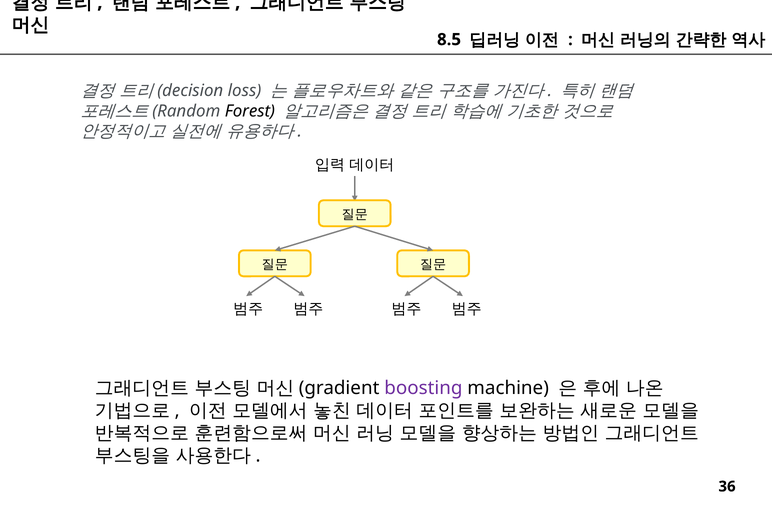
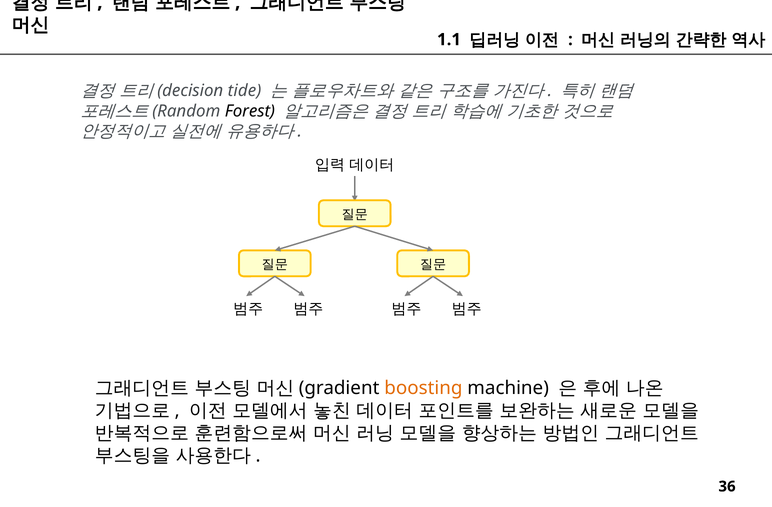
8.5: 8.5 -> 1.1 (449, 40)
loss: loss -> tide (244, 91)
boosting colour: purple -> orange (423, 388)
